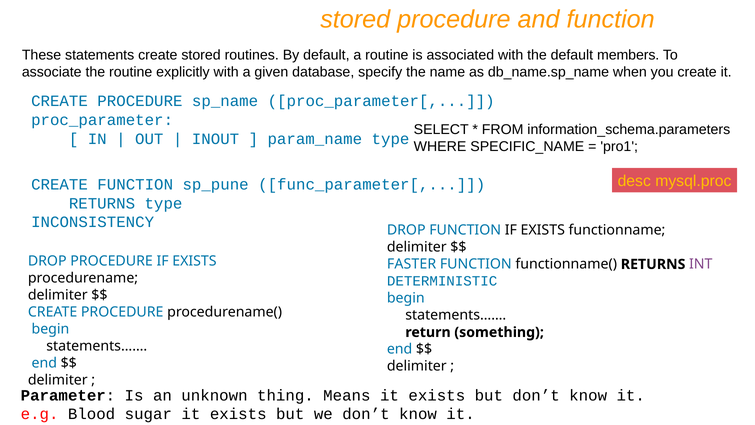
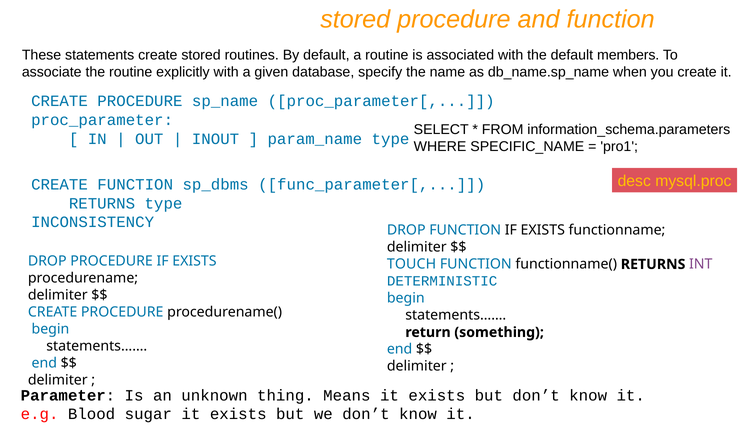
sp_pune: sp_pune -> sp_dbms (216, 184)
FASTER: FASTER -> TOUCH (412, 264)
